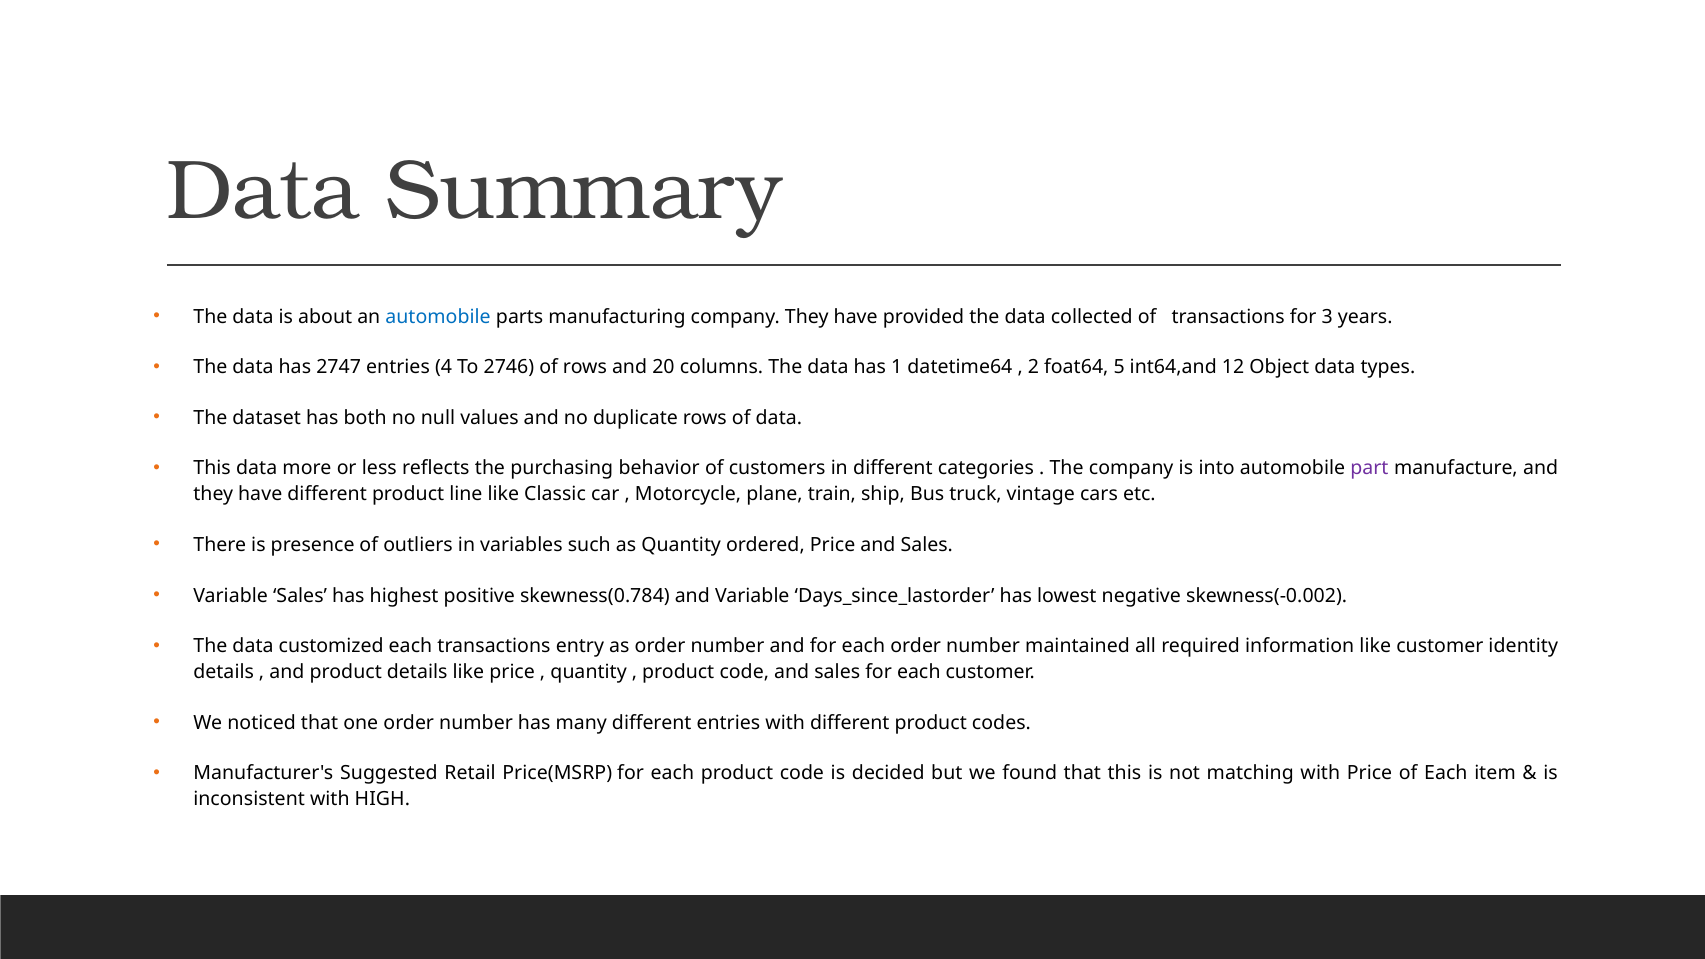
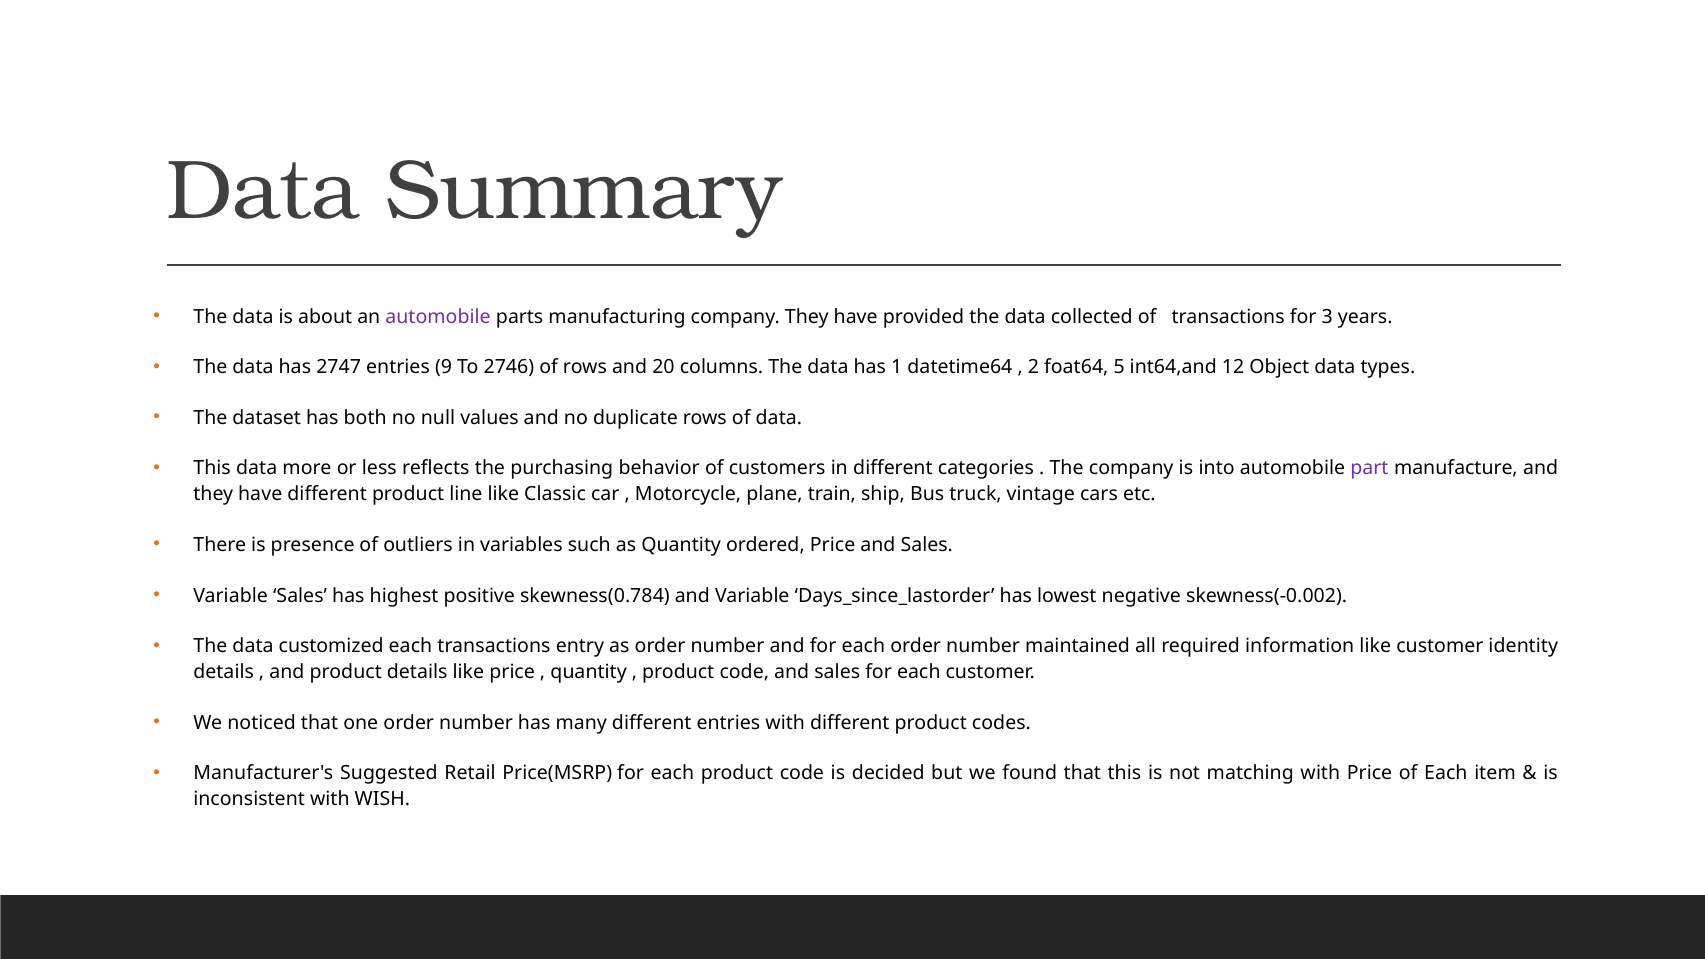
automobile colour: blue -> purple (438, 317)
4: 4 -> 9 (443, 367)
HIGH: HIGH -> WISH (382, 799)
